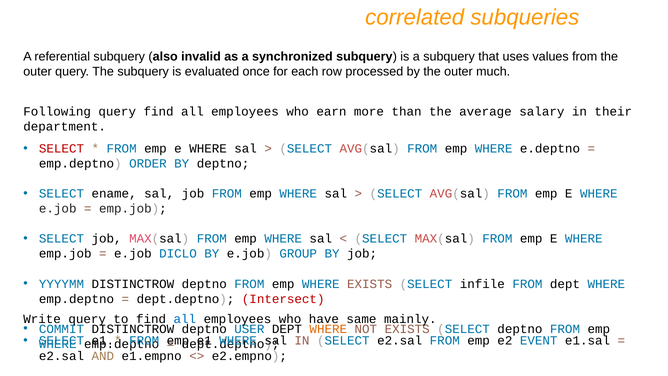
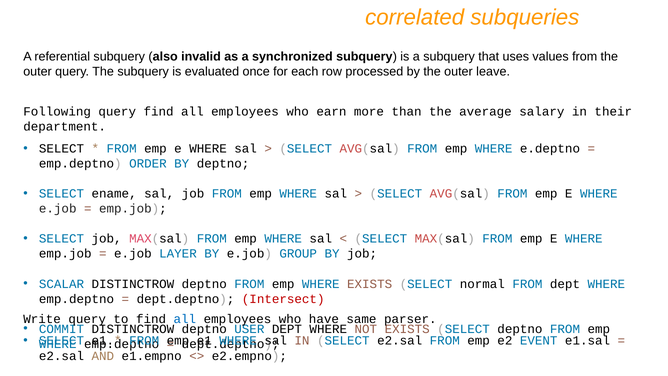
much: much -> leave (493, 72)
SELECT colour: red -> black (61, 148)
DICLO: DICLO -> LAYER (178, 254)
YYYYMM: YYYYMM -> SCALAR (61, 284)
infile: infile -> normal (482, 284)
mainly: mainly -> parser (410, 319)
WHERE colour: orange -> black (328, 329)
